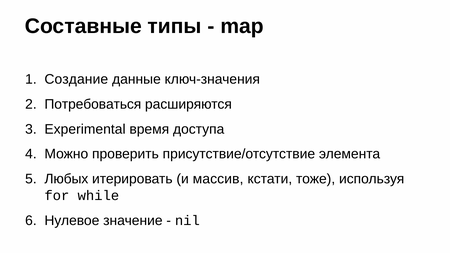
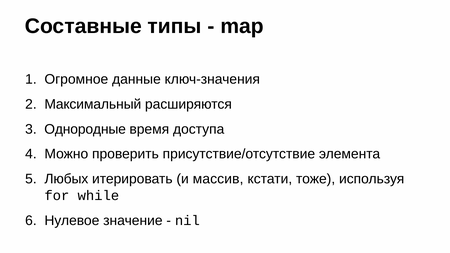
Создание: Создание -> Огромное (76, 79)
Потребоваться: Потребоваться -> Максимальный (93, 104)
Experimental: Experimental -> Однородные (85, 129)
